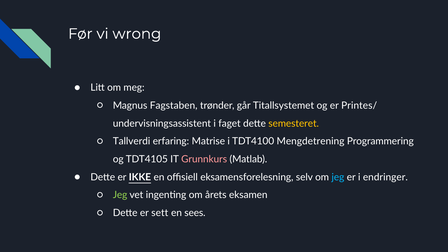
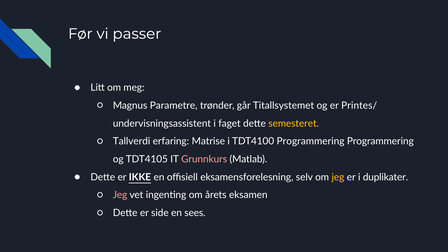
wrong: wrong -> passer (137, 34)
Fagstaben: Fagstaben -> Parametre (174, 106)
TDT4100 Mengdetrening: Mengdetrening -> Programmering (311, 141)
jeg colour: light blue -> yellow (338, 177)
endringer: endringer -> duplikater (385, 177)
Jeg colour: light green -> pink (120, 195)
sett: sett -> side (160, 213)
